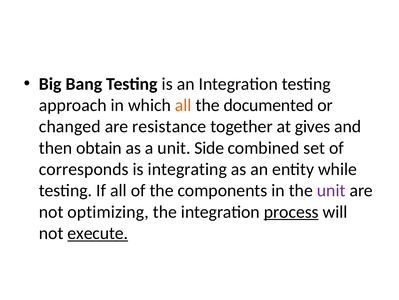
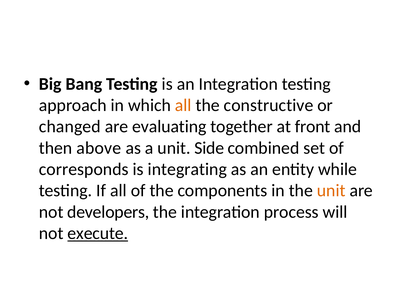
documented: documented -> constructive (269, 105)
resistance: resistance -> evaluating (169, 126)
gives: gives -> front (313, 126)
obtain: obtain -> above (99, 148)
unit colour: purple -> orange (331, 190)
optimizing: optimizing -> developers (108, 211)
process underline: present -> none (291, 211)
